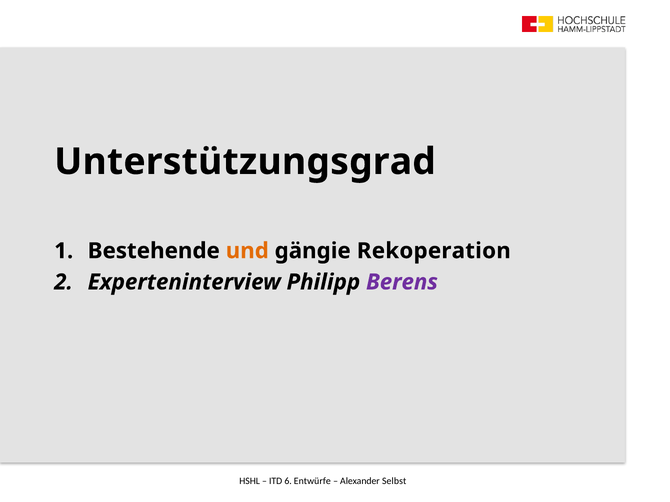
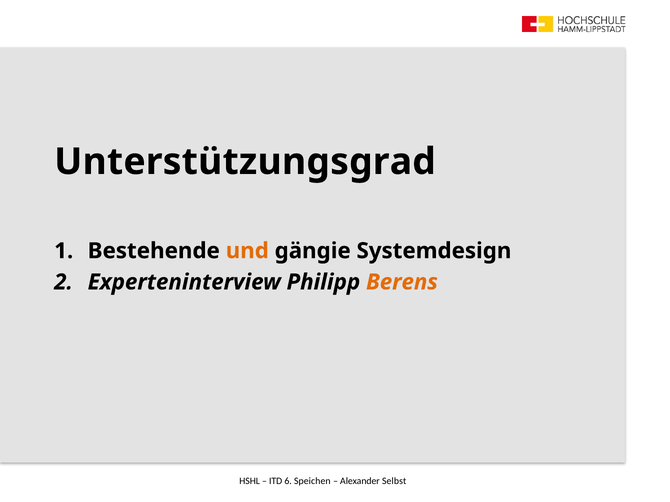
Rekoperation: Rekoperation -> Systemdesign (434, 251)
Berens colour: purple -> orange (402, 282)
Entwürfe: Entwürfe -> Speichen (312, 482)
